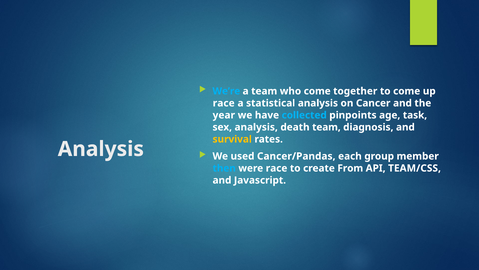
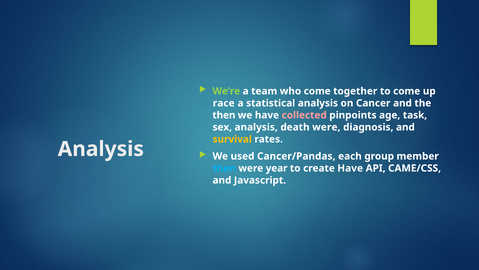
We’re colour: light blue -> light green (226, 91)
year: year -> then (224, 115)
collected colour: light blue -> pink (304, 115)
death team: team -> were (326, 127)
were race: race -> year (277, 168)
create From: From -> Have (350, 168)
TEAM/CSS: TEAM/CSS -> CAME/CSS (415, 168)
